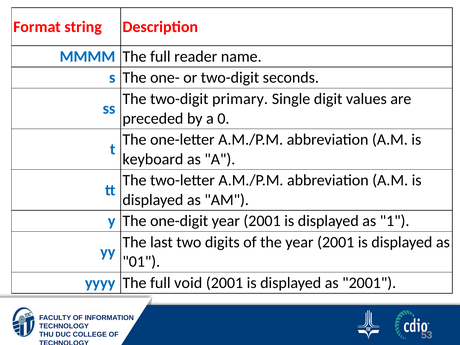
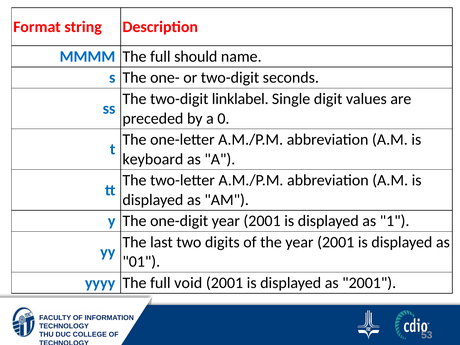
reader: reader -> should (196, 56)
primary: primary -> linklabel (240, 99)
